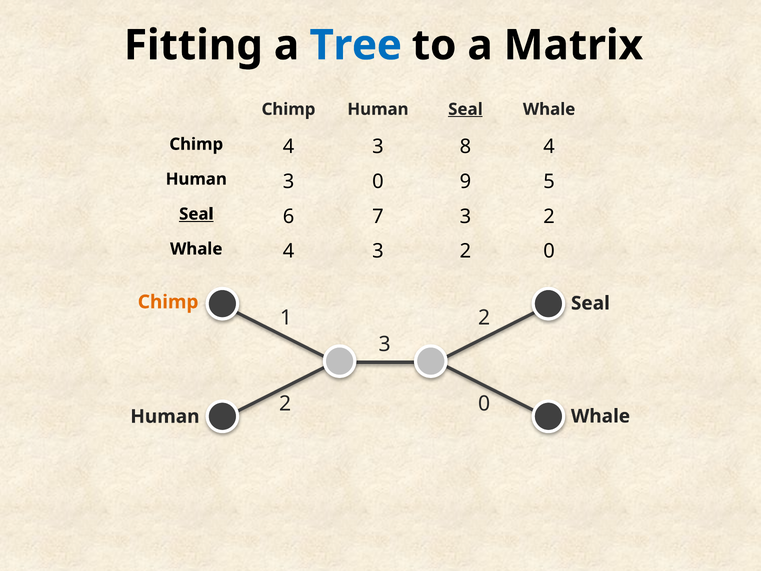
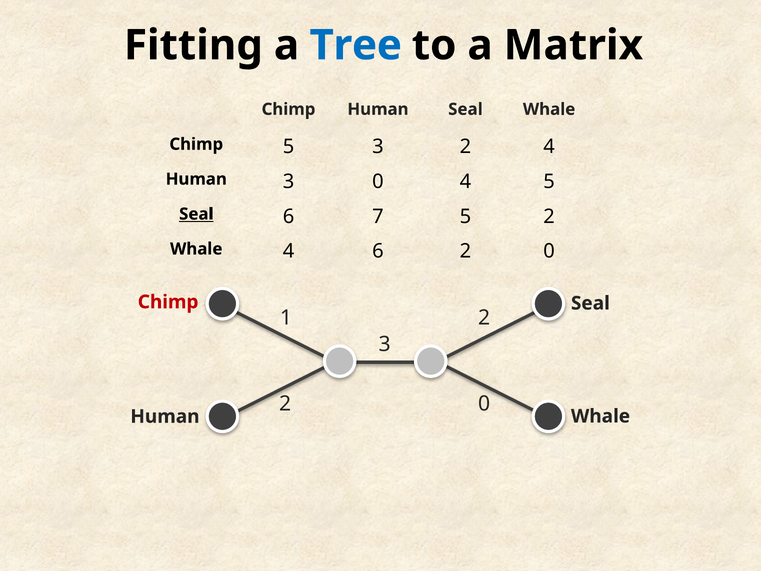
Seal underline: present -> none (465, 109)
Chimp 4: 4 -> 5 (289, 147)
8: 8 -> 2 (465, 147)
0 9: 9 -> 4 (465, 181)
7 3: 3 -> 5 (465, 216)
Whale 4 3: 3 -> 6 (378, 251)
Chimp colour: orange -> red (168, 302)
